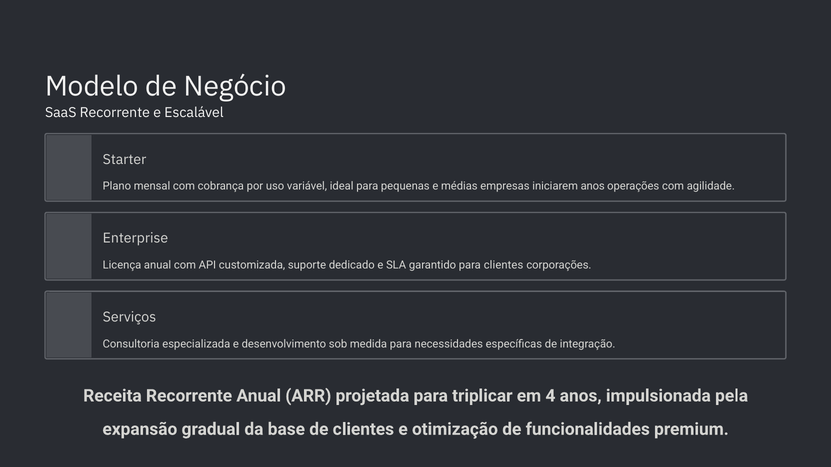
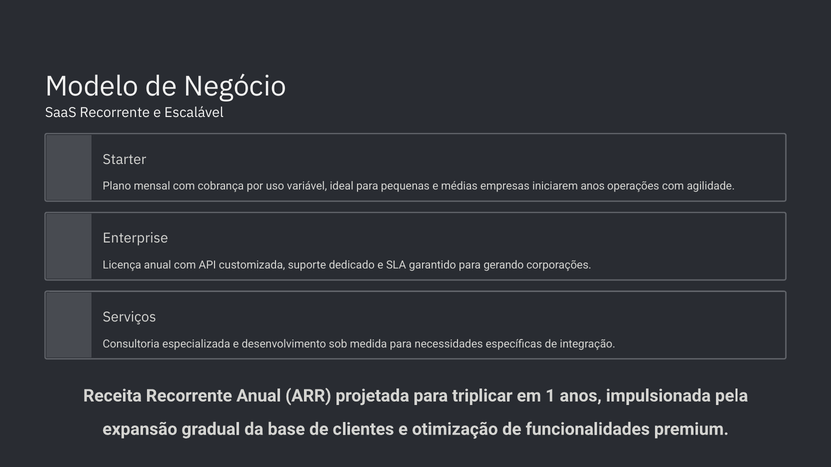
para clientes: clientes -> gerando (504, 265)
4: 4 -> 1 (550, 396)
